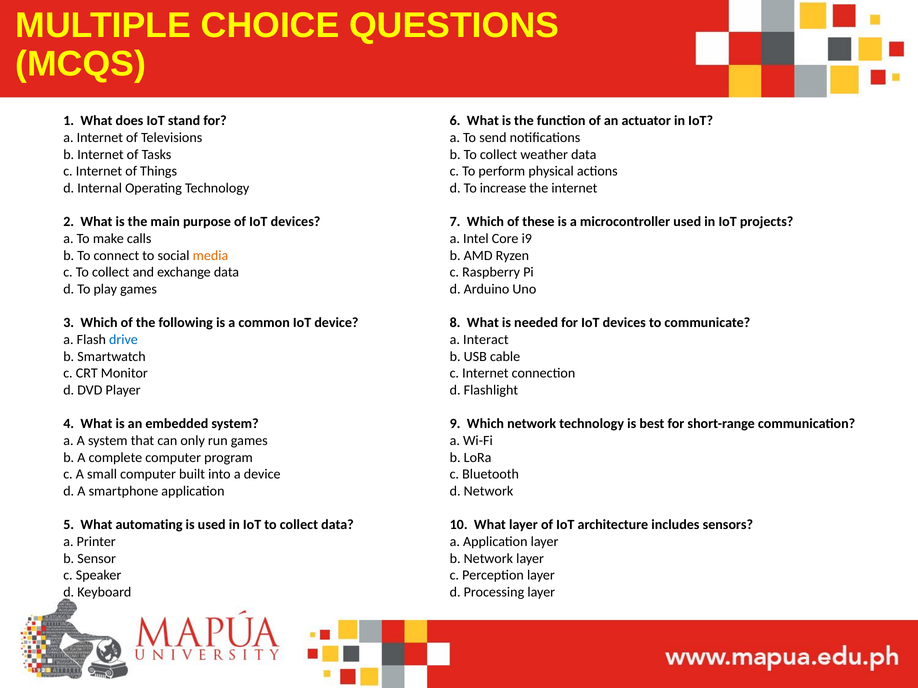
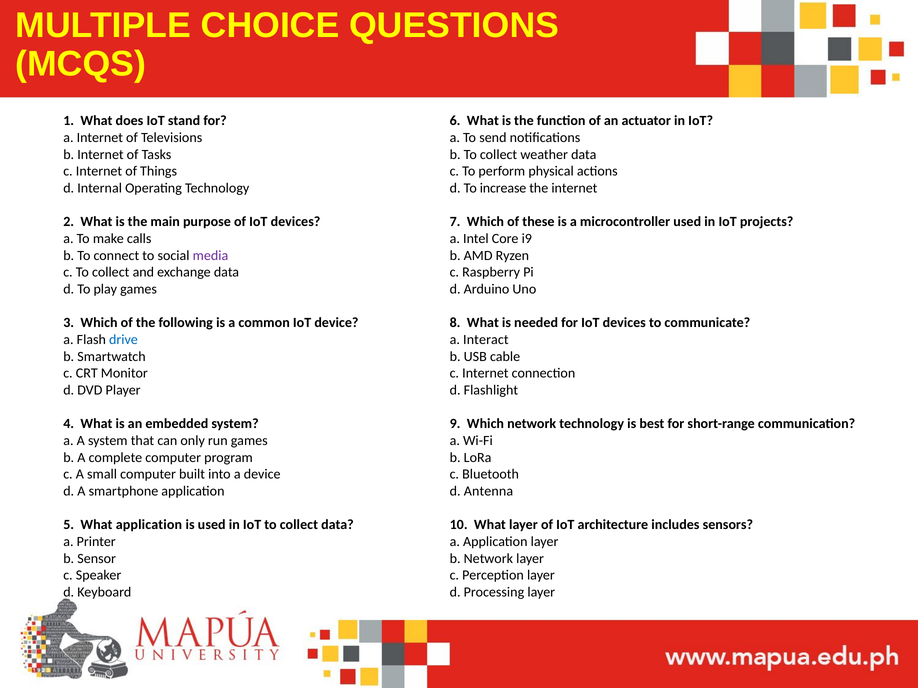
media colour: orange -> purple (210, 256)
d Network: Network -> Antenna (488, 491)
What automating: automating -> application (149, 525)
